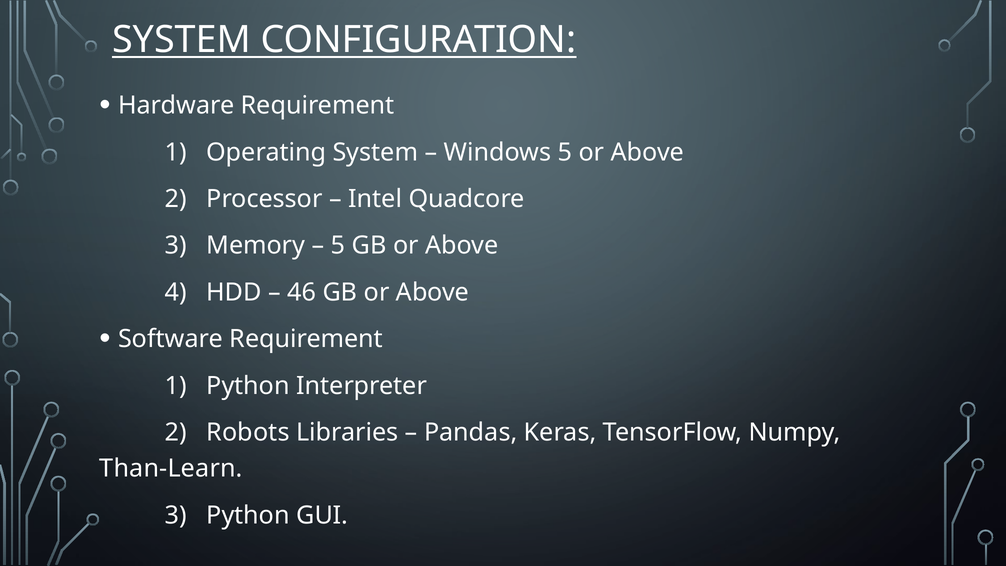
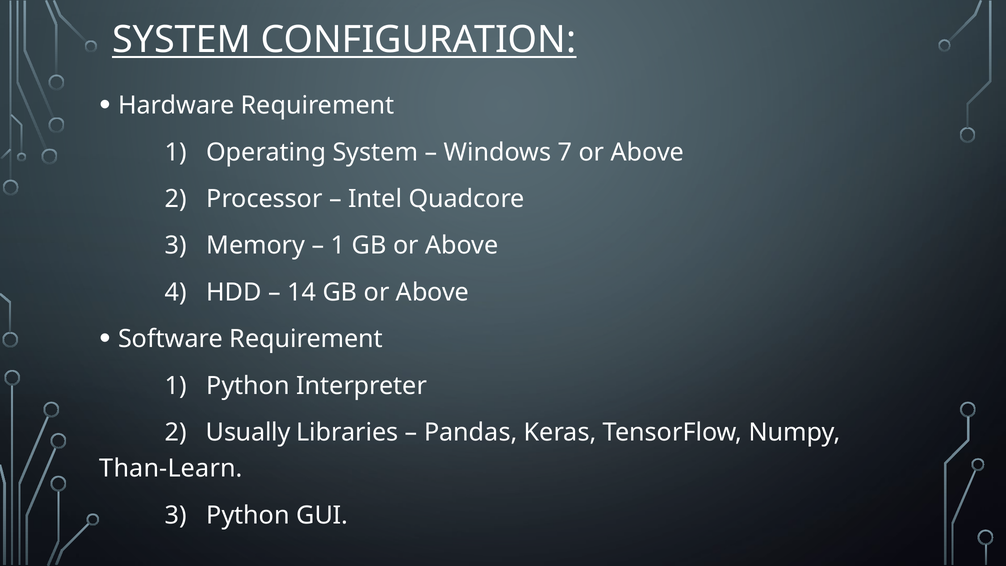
Windows 5: 5 -> 7 (565, 152)
5: 5 -> 1 (338, 246)
46: 46 -> 14 (302, 292)
Robots: Robots -> Usually (248, 432)
